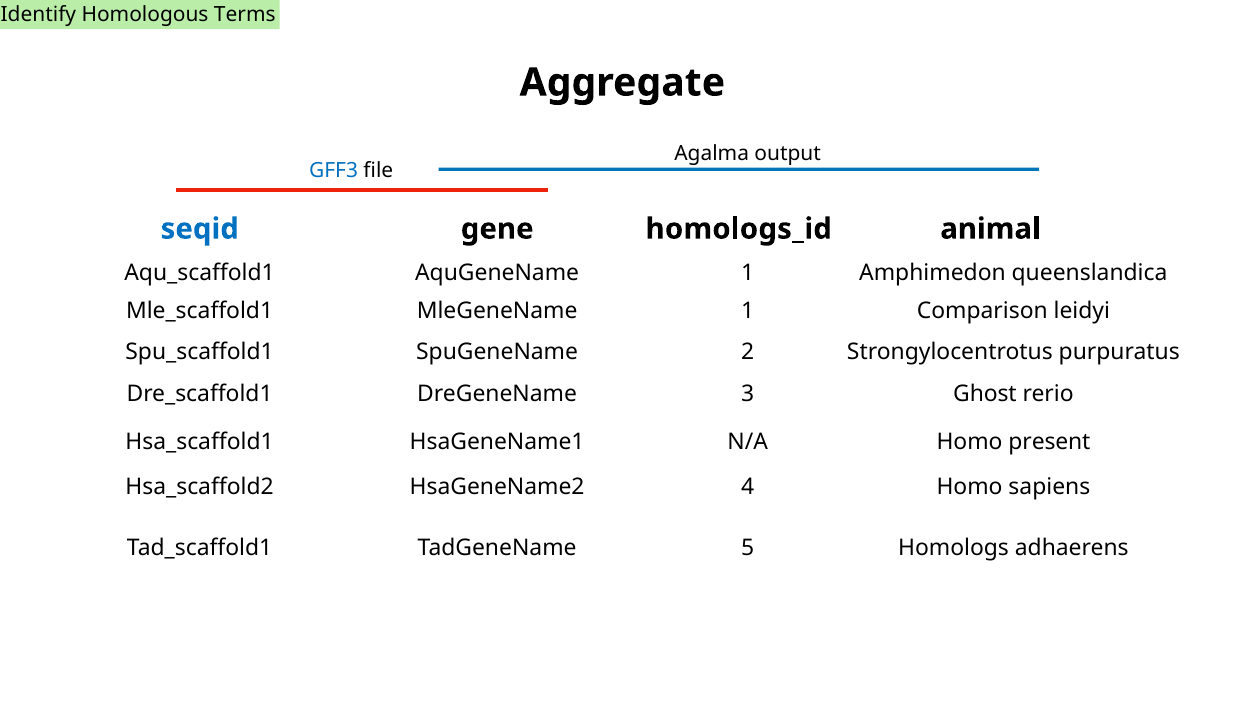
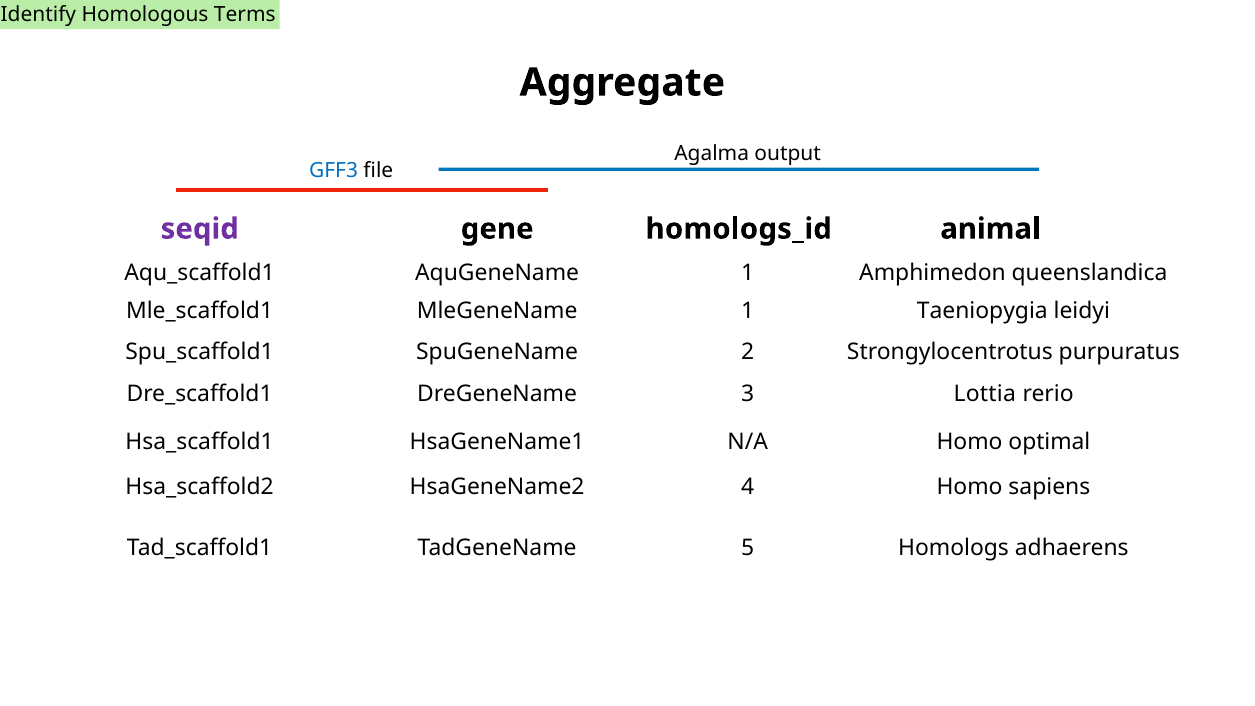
seqid colour: blue -> purple (200, 229)
Comparison: Comparison -> Taeniopygia (982, 311)
Ghost: Ghost -> Lottia (985, 394)
present: present -> optimal (1049, 442)
